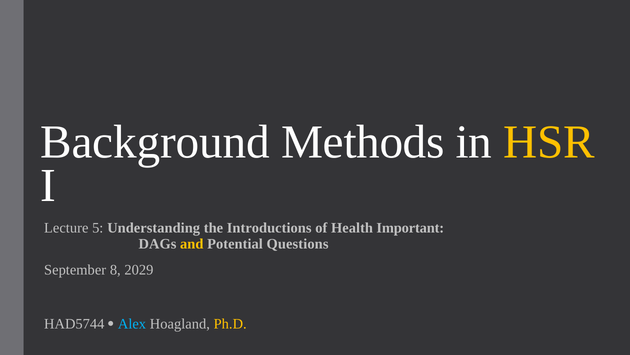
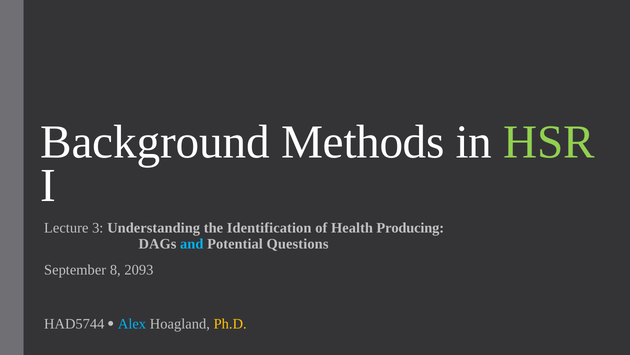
HSR colour: yellow -> light green (549, 142)
5: 5 -> 3 (98, 227)
Introductions: Introductions -> Identification (269, 227)
Important: Important -> Producing (410, 227)
and colour: yellow -> light blue (192, 244)
2029: 2029 -> 2093 (139, 269)
